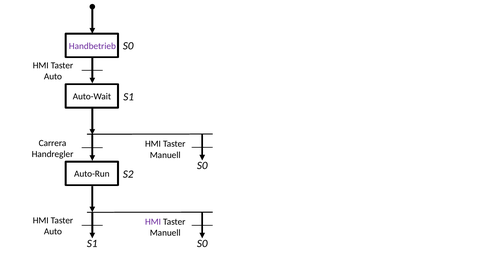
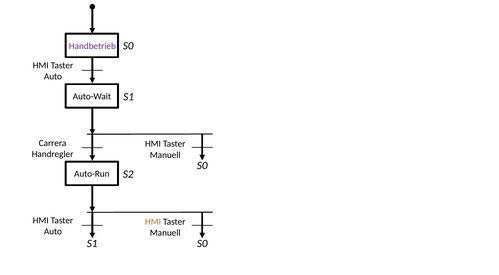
HMI colour: purple -> orange (153, 222)
